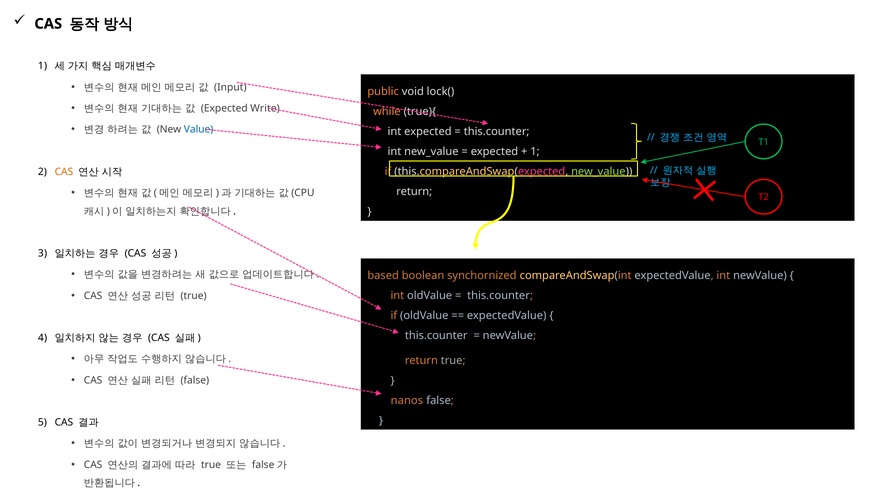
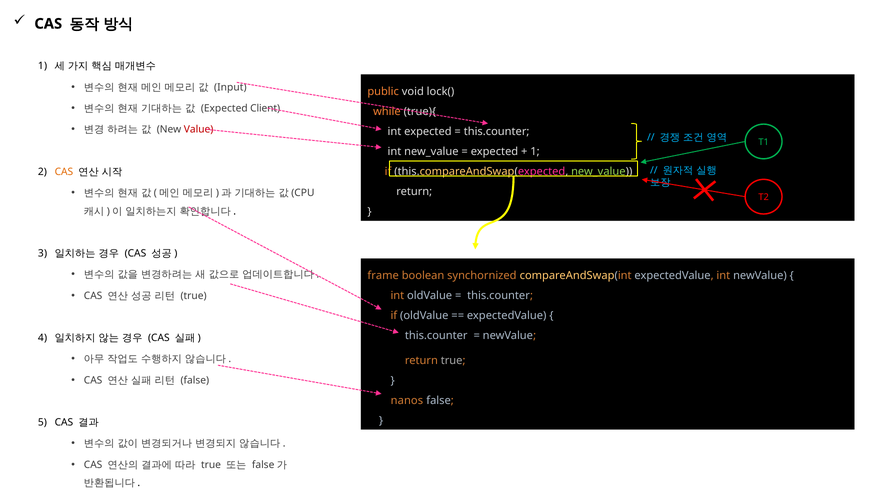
Write: Write -> Client (265, 108)
Value colour: blue -> red (199, 130)
based: based -> frame (383, 276)
